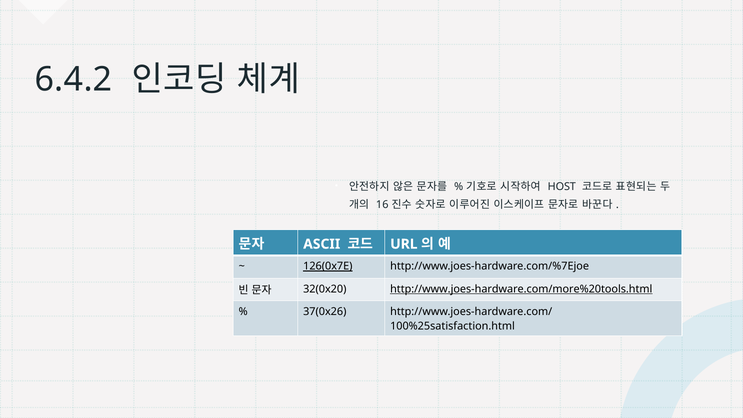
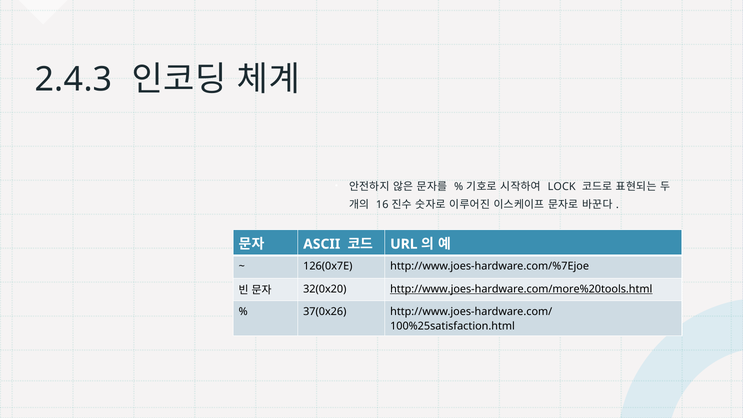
6.4.2: 6.4.2 -> 2.4.3 (73, 79)
HOST: HOST -> LOCK (562, 187)
126(0x7E underline: present -> none (328, 266)
